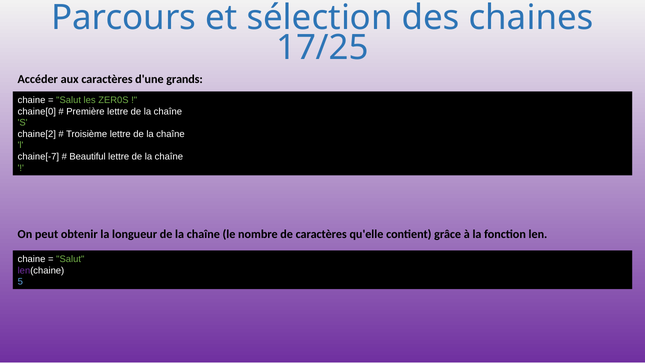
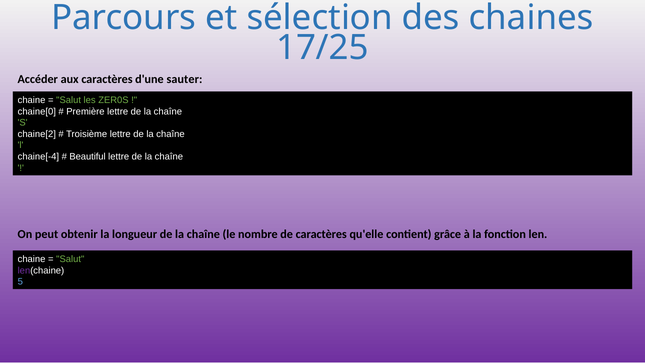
grands: grands -> sauter (184, 79)
chaine[-7: chaine[-7 -> chaine[-4 (38, 157)
